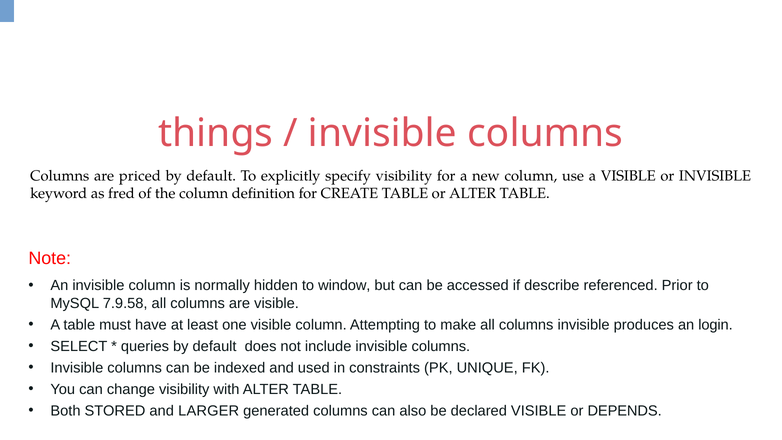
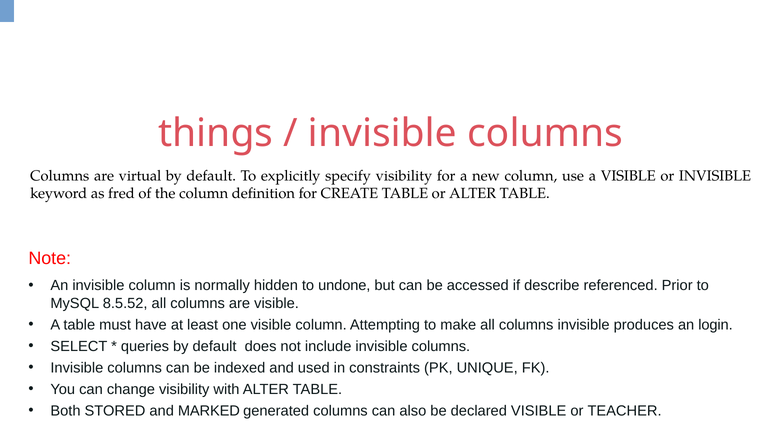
priced: priced -> virtual (140, 176)
window: window -> undone (344, 285)
7.9.58: 7.9.58 -> 8.5.52 (125, 303)
LARGER: LARGER -> MARKED (209, 411)
DEPENDS: DEPENDS -> TEACHER (625, 411)
